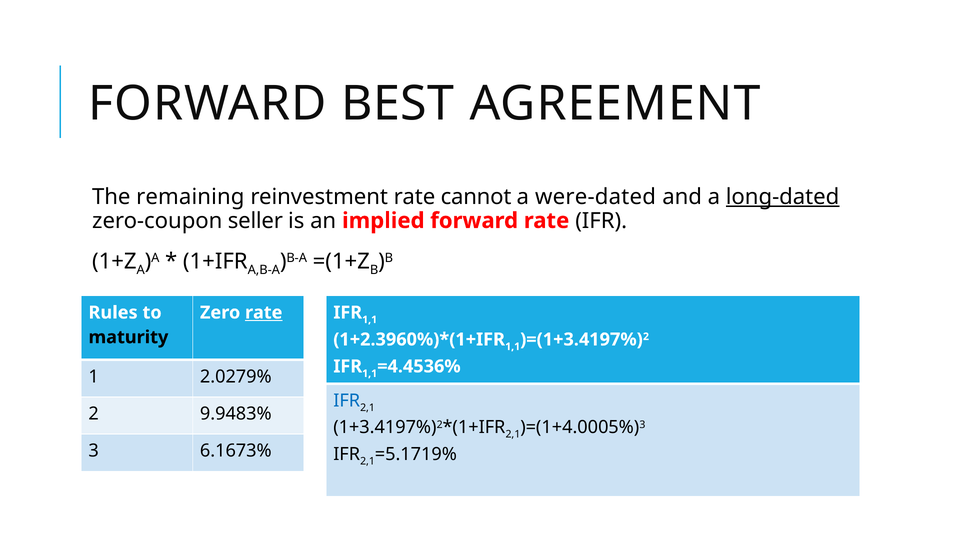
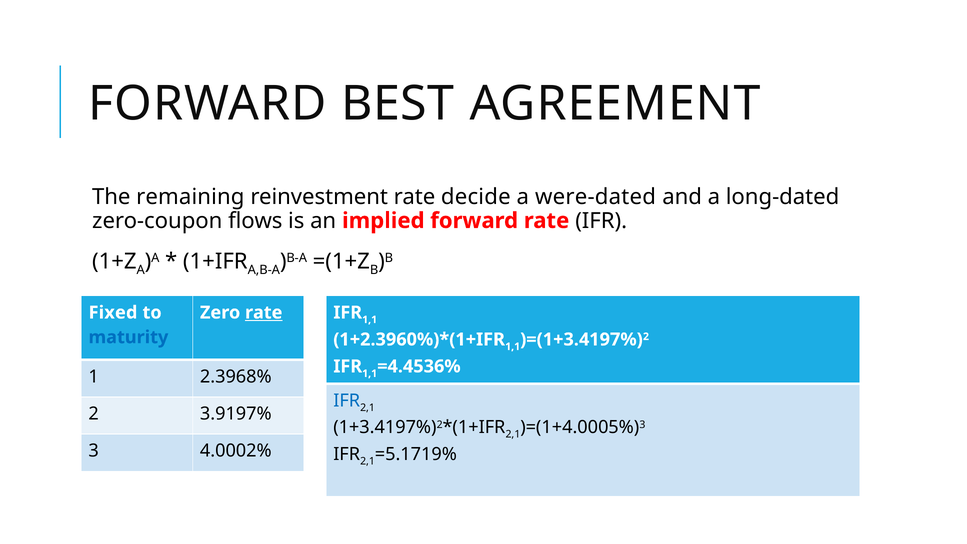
cannot: cannot -> decide (476, 197)
long-dated underline: present -> none (783, 197)
seller: seller -> flows (255, 221)
Rules: Rules -> Fixed (113, 313)
maturity colour: black -> blue (128, 337)
2.0279%: 2.0279% -> 2.3968% (236, 377)
9.9483%: 9.9483% -> 3.9197% (236, 414)
6.1673%: 6.1673% -> 4.0002% (236, 451)
